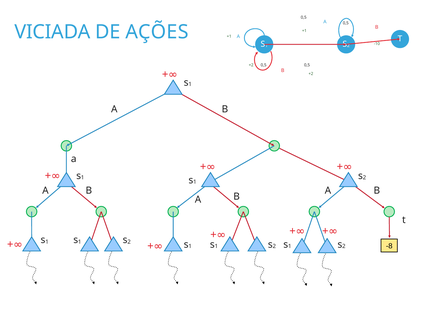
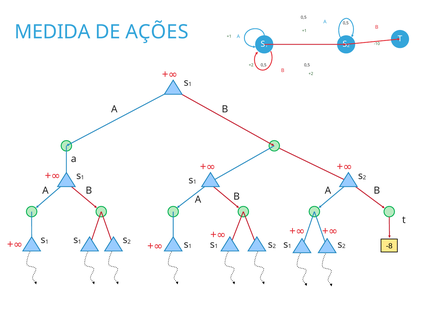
VICIADA: VICIADA -> MEDIDA (52, 32)
